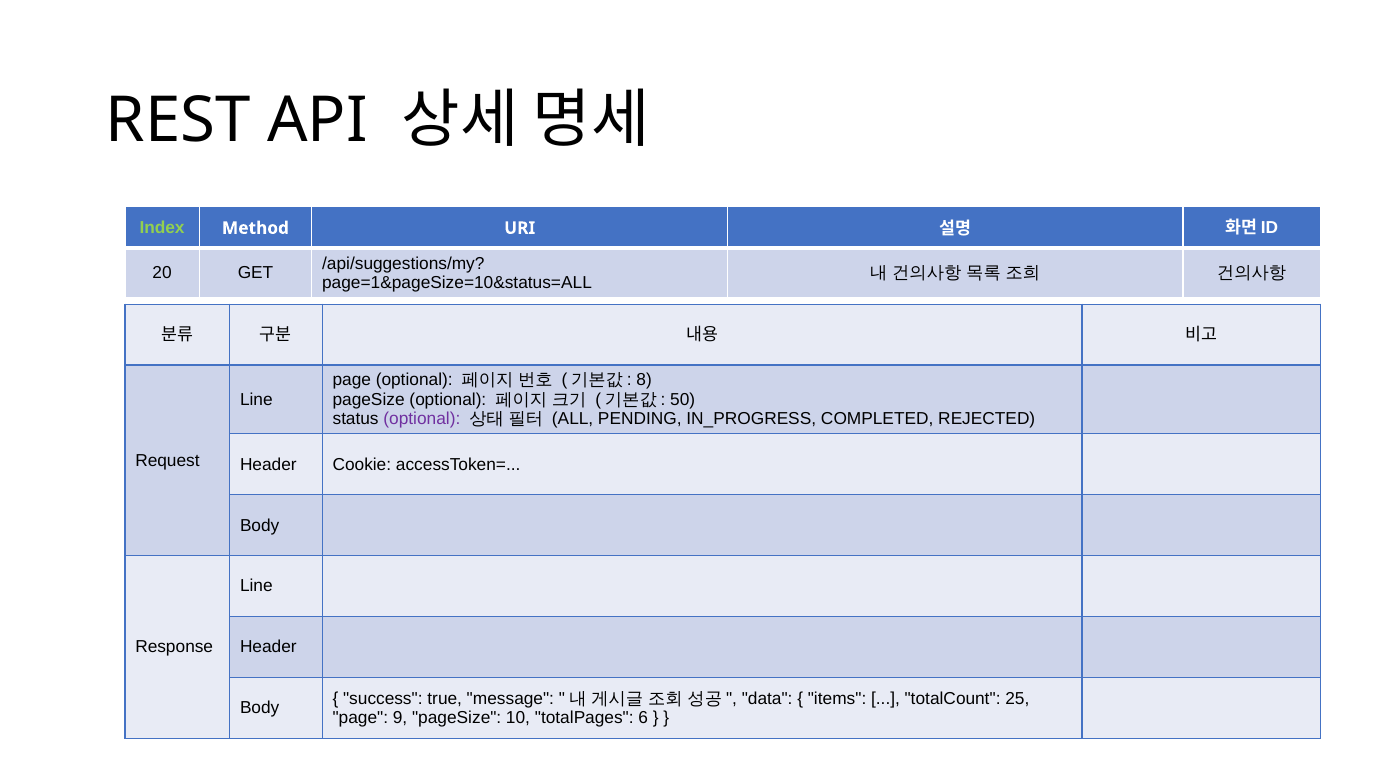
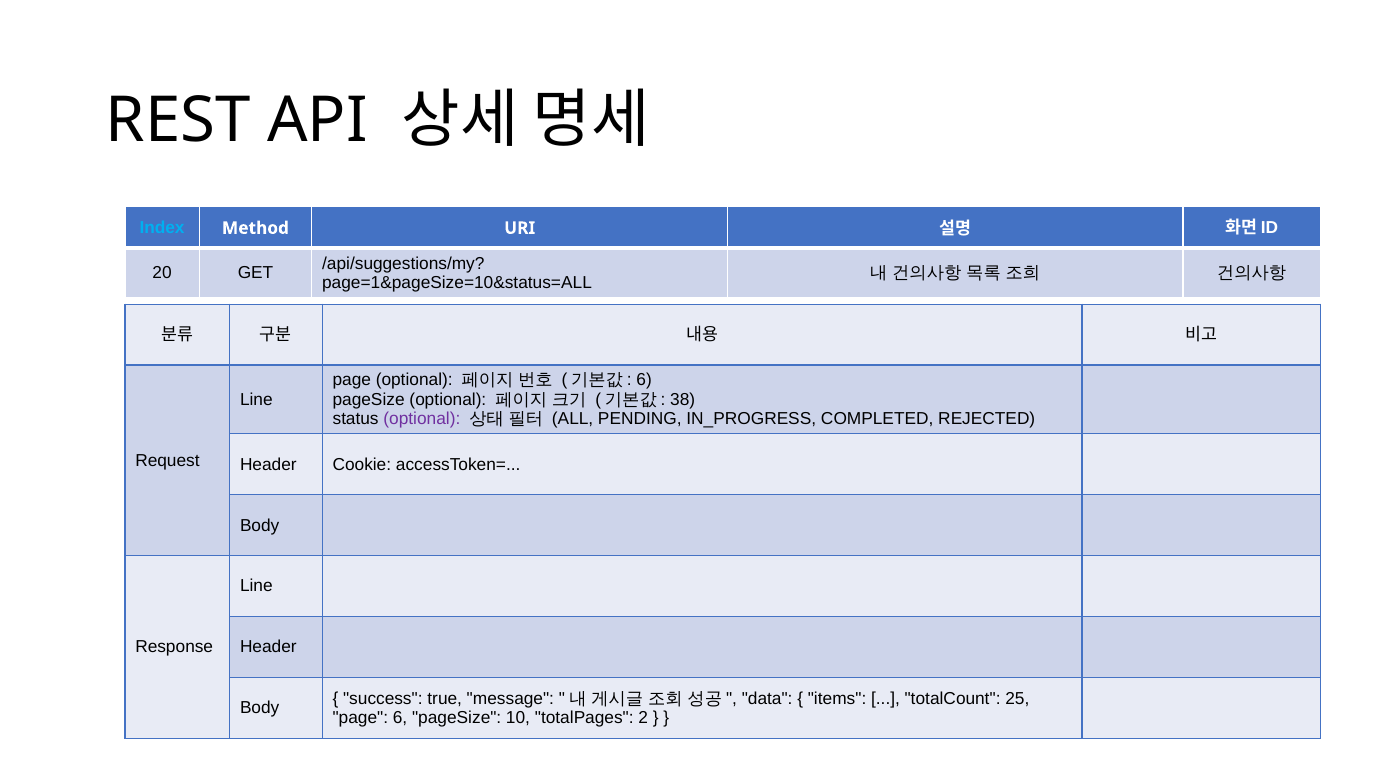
Index colour: light green -> light blue (162, 228)
8: 8 -> 6 (644, 381)
50: 50 -> 38 (683, 400)
page 9: 9 -> 6 (400, 718)
6: 6 -> 2 (643, 718)
